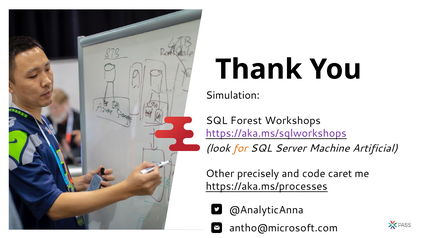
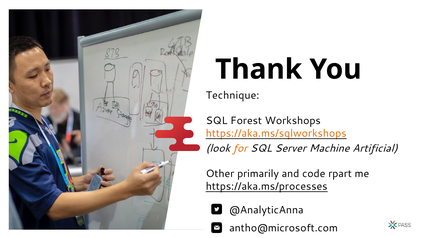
Simulation: Simulation -> Technique (233, 95)
https://aka.ms/sqlworkshops colour: purple -> orange (276, 133)
precisely: precisely -> primarily (258, 173)
caret: caret -> rpart (340, 173)
